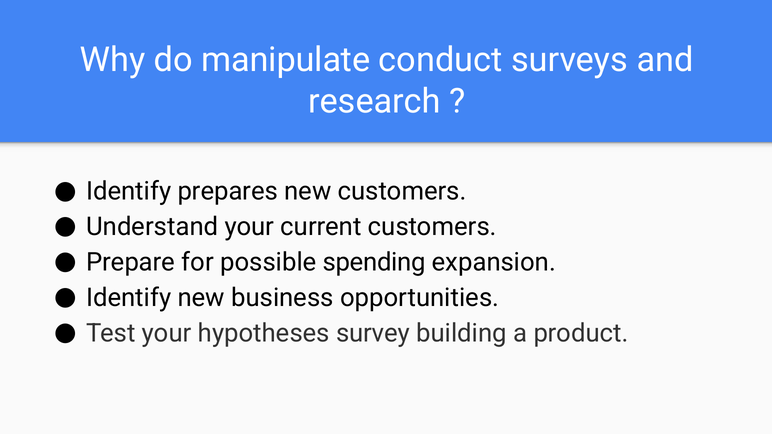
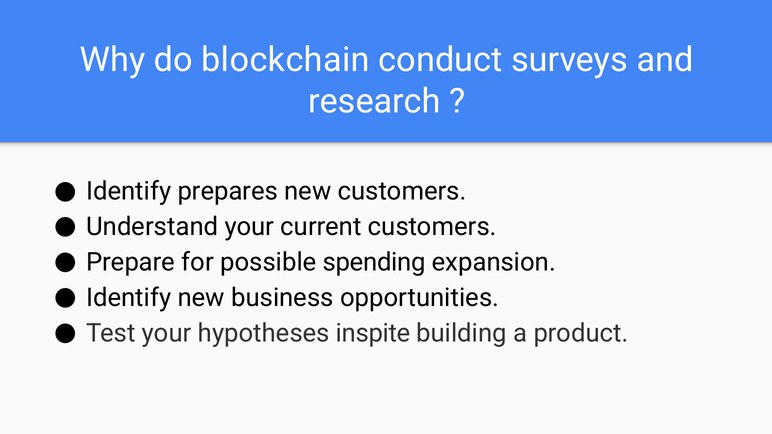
manipulate: manipulate -> blockchain (285, 60)
survey: survey -> inspite (373, 334)
